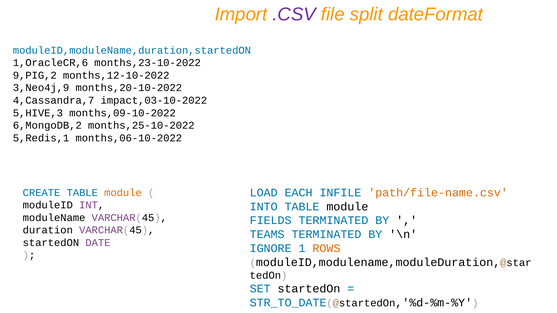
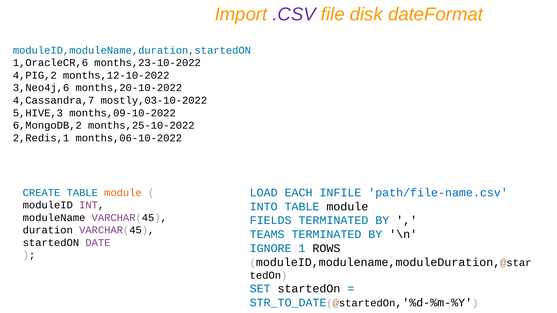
split: split -> disk (366, 14)
9,PIG,2: 9,PIG,2 -> 4,PIG,2 (35, 75)
3,Neo4j,9: 3,Neo4j,9 -> 3,Neo4j,6 (41, 88)
impact,03-10-2022: impact,03-10-2022 -> mostly,03-10-2022 (154, 100)
5,Redis,1: 5,Redis,1 -> 2,Redis,1 (41, 138)
path/file-name.csv colour: orange -> blue (438, 193)
ROWS colour: orange -> black (326, 249)
